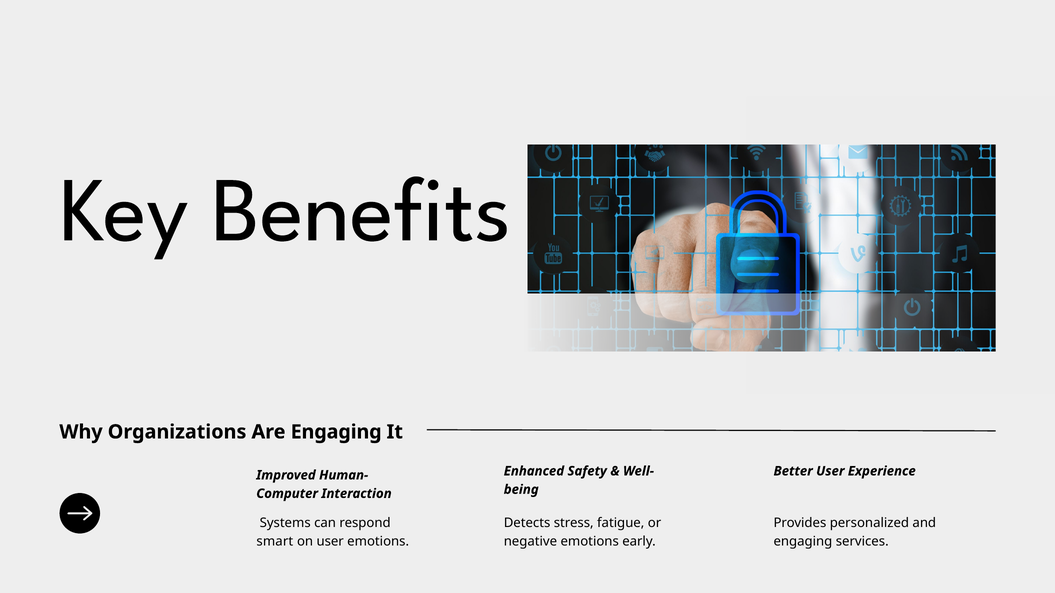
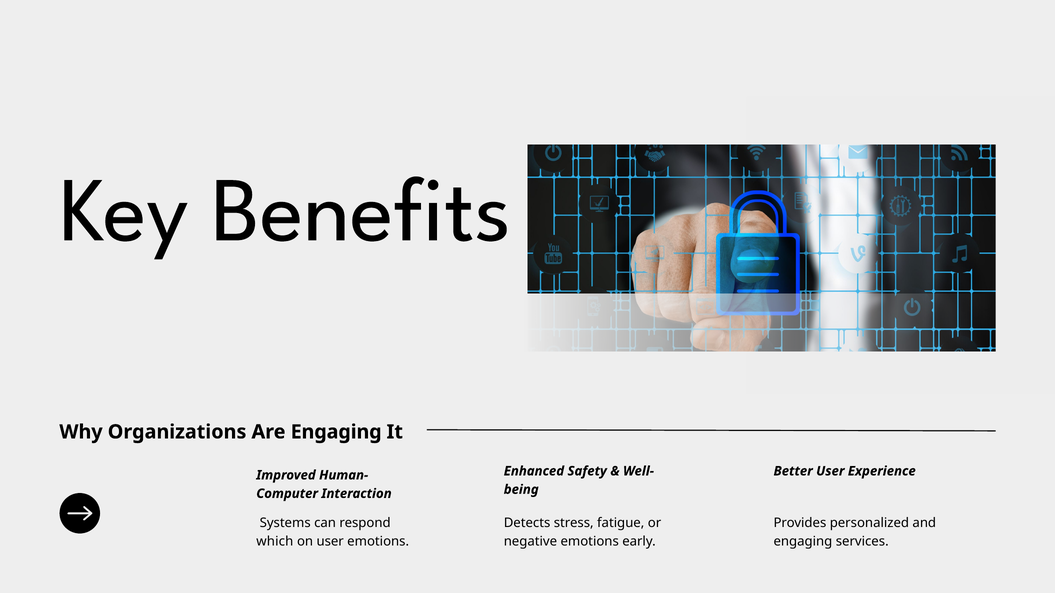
smart: smart -> which (275, 542)
